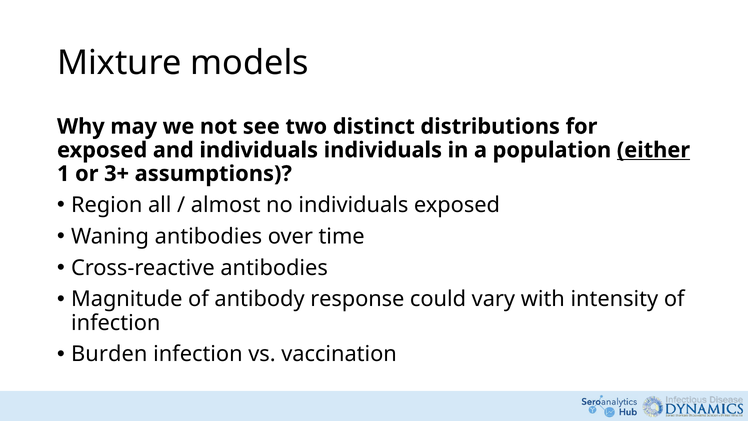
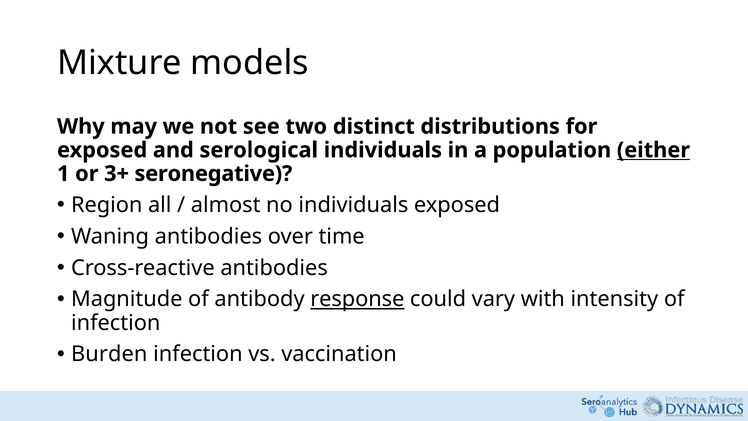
and individuals: individuals -> serological (259, 150)
assumptions: assumptions -> seronegative (213, 174)
response underline: none -> present (357, 299)
